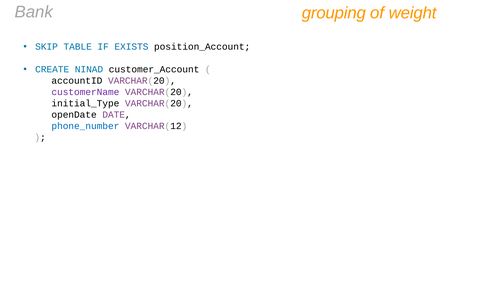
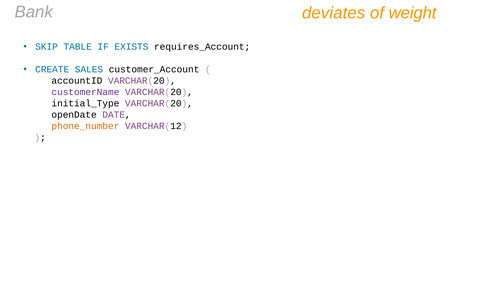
grouping: grouping -> deviates (334, 13)
position_Account: position_Account -> requires_Account (202, 47)
NINAD: NINAD -> SALES (89, 69)
phone_number colour: blue -> orange (85, 126)
